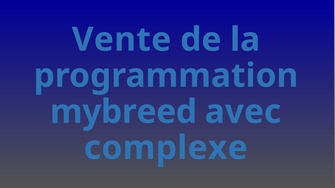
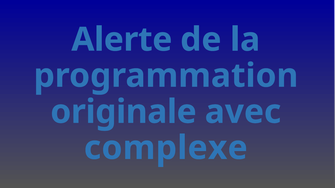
Vente: Vente -> Alerte (122, 40)
mybreed: mybreed -> originale (123, 112)
